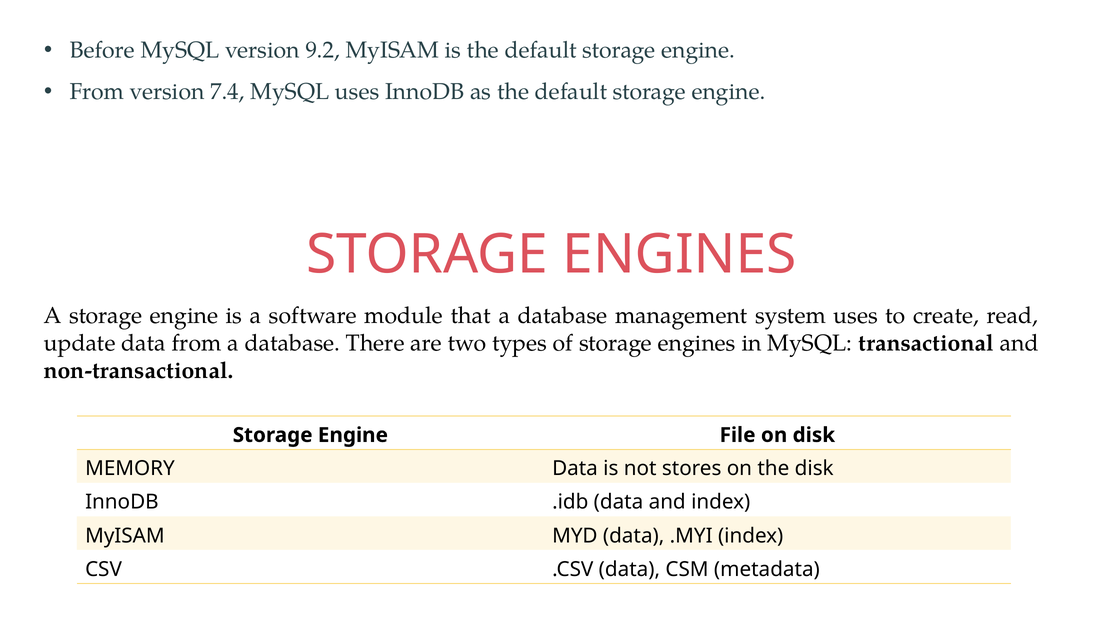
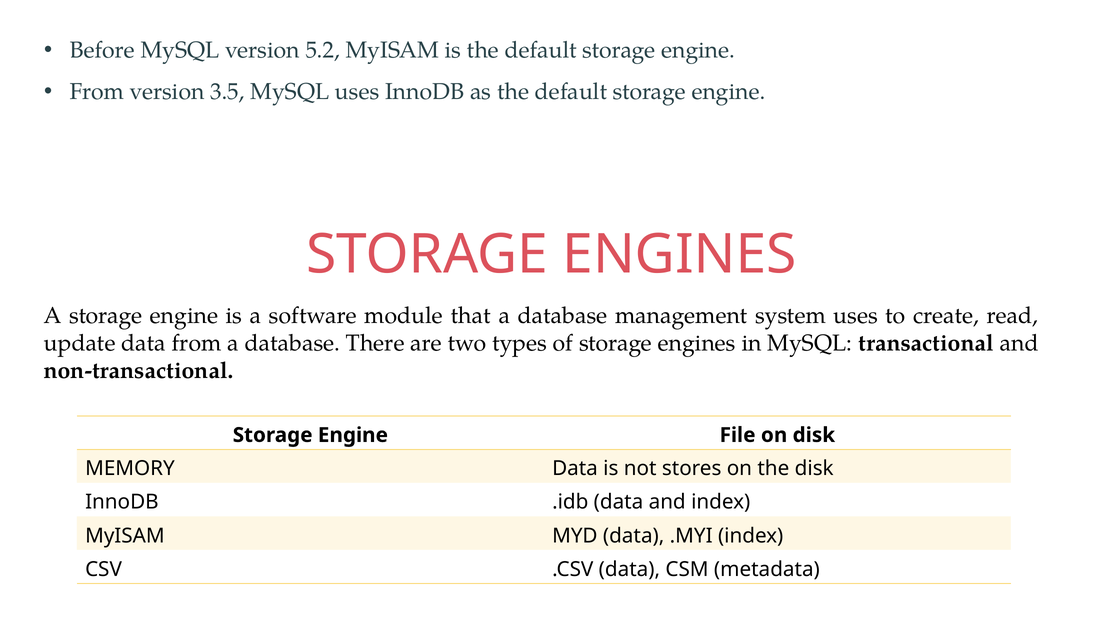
9.2: 9.2 -> 5.2 (323, 50)
7.4: 7.4 -> 3.5 (227, 92)
